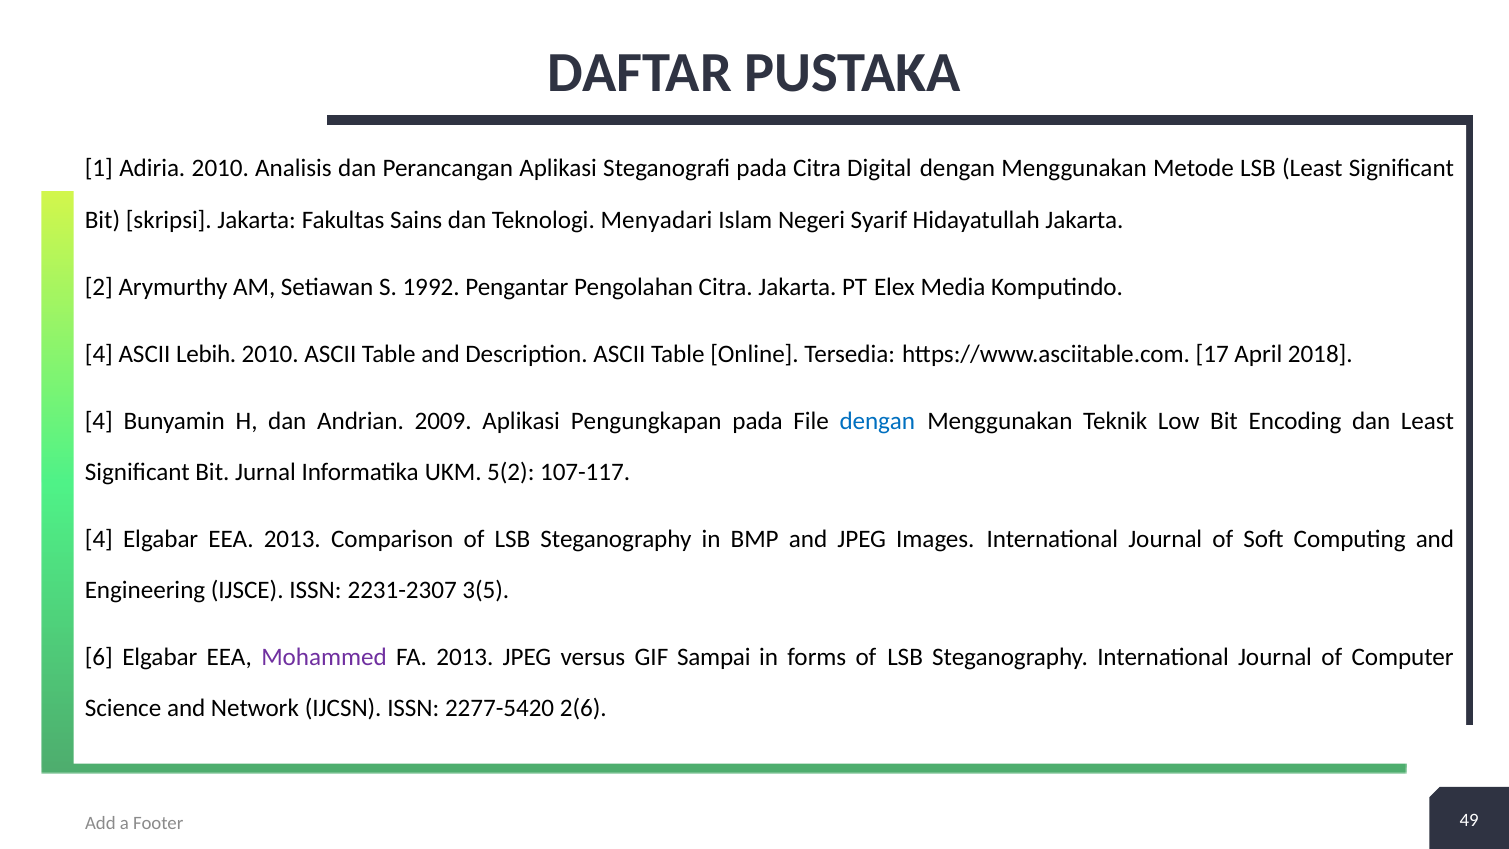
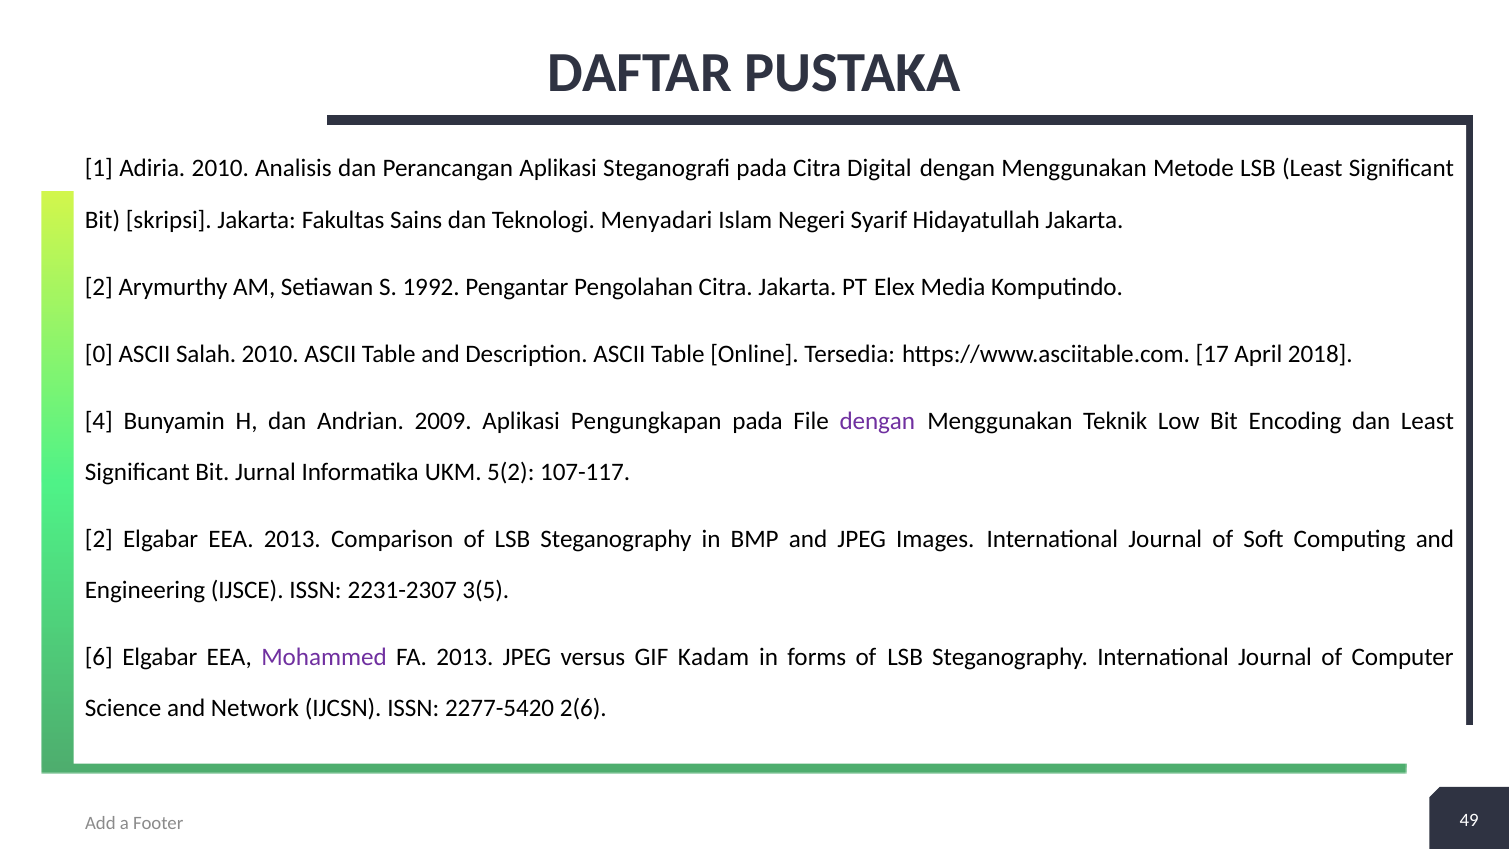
4: 4 -> 0 (99, 354)
Lebih: Lebih -> Salah (206, 354)
dengan colour: blue -> purple (877, 421)
4: 4 -> 2 (99, 539)
Sampai: Sampai -> Kadam (714, 657)
